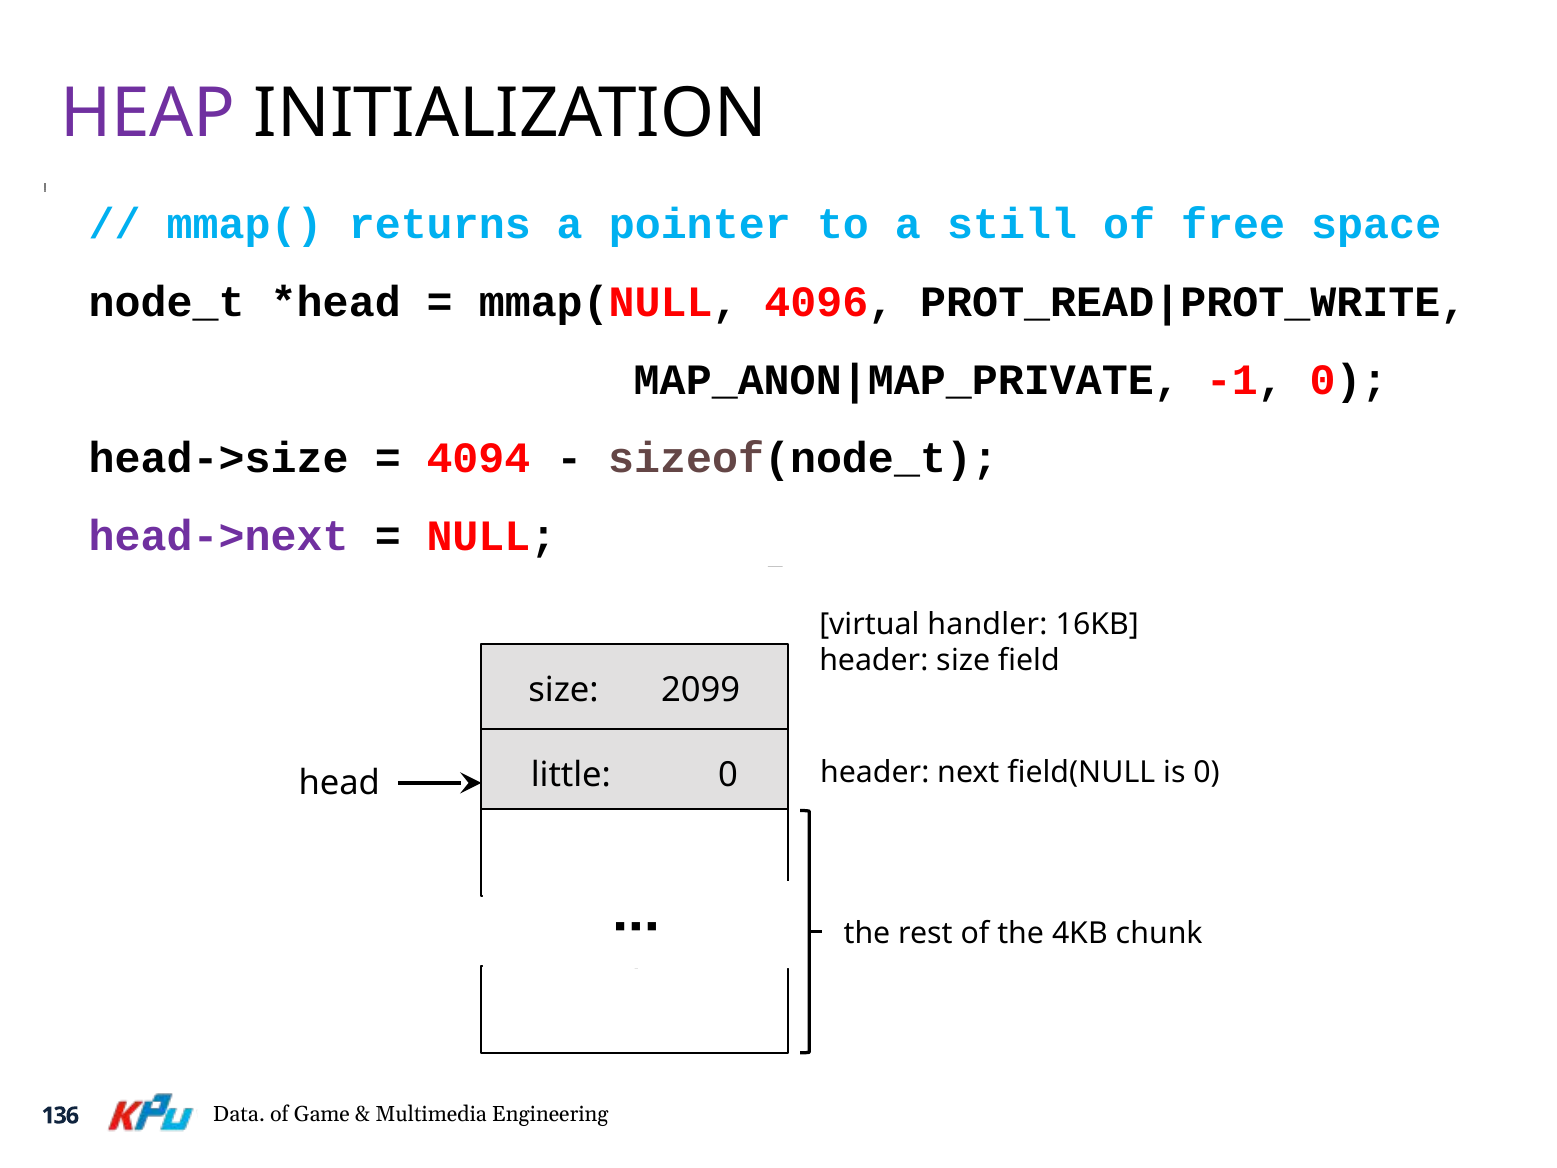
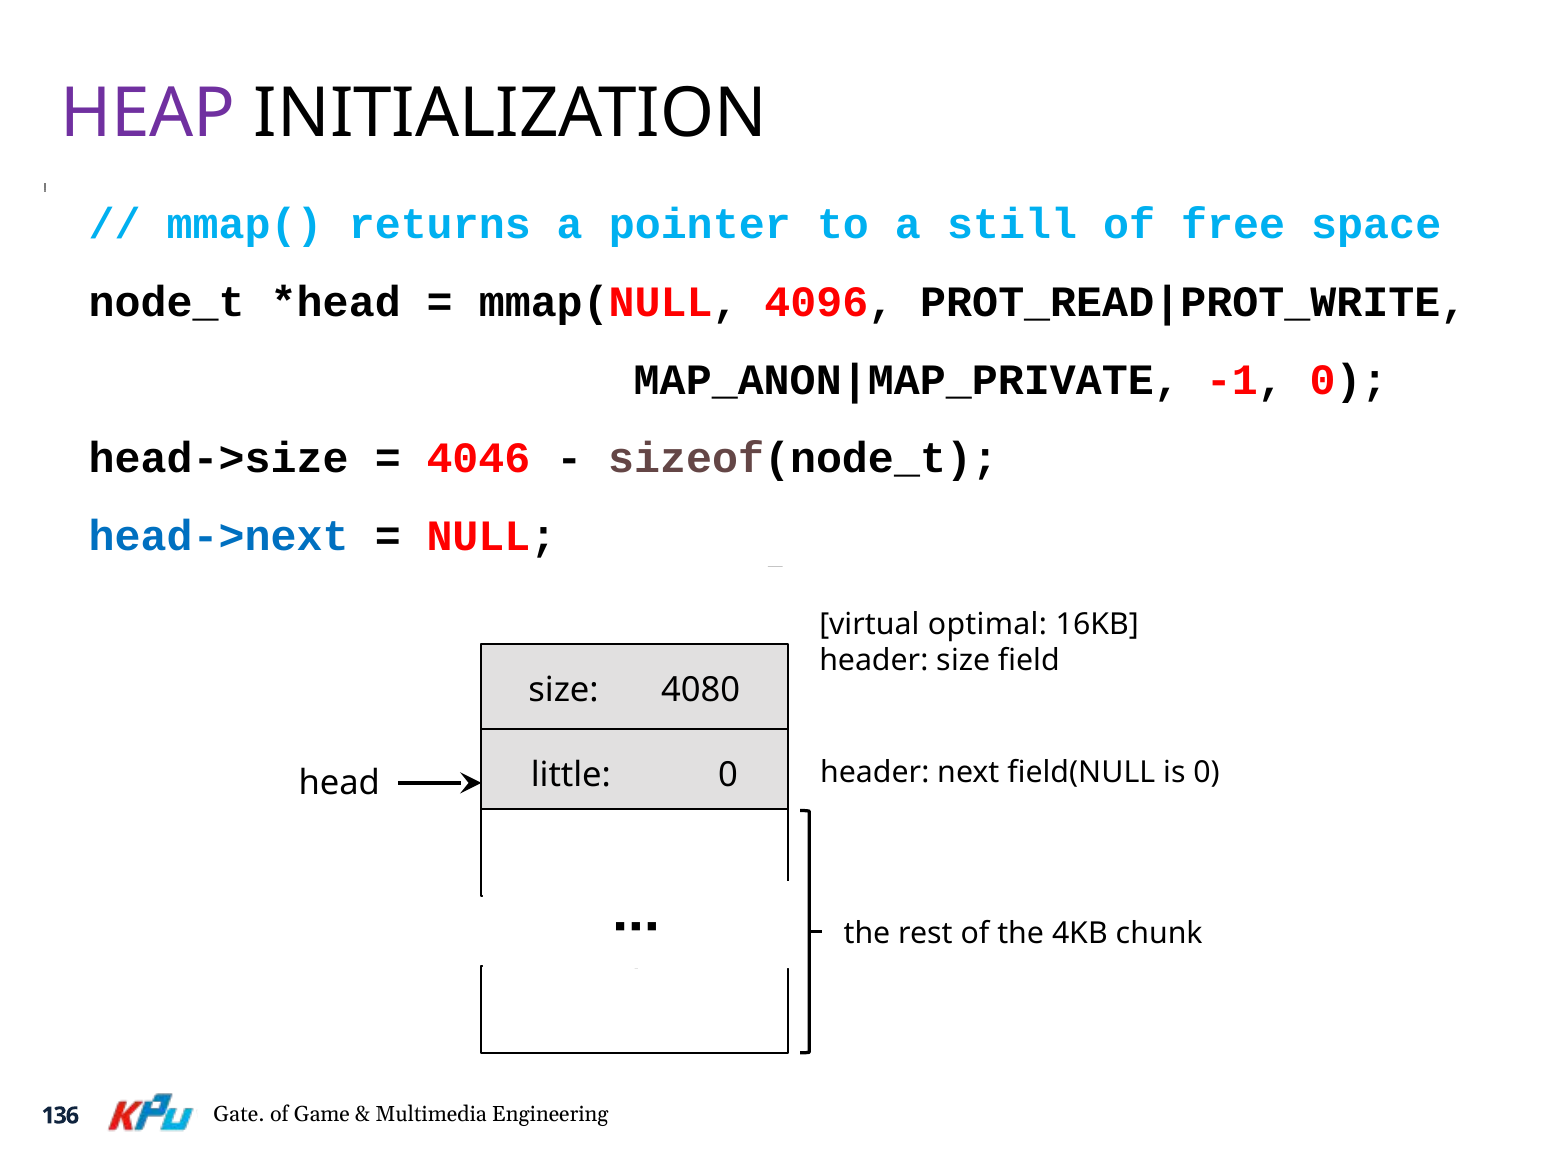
4094: 4094 -> 4046 (478, 458)
head->next colour: purple -> blue (219, 536)
handler: handler -> optimal (987, 624)
2099: 2099 -> 4080 (701, 690)
Data: Data -> Gate (239, 1115)
